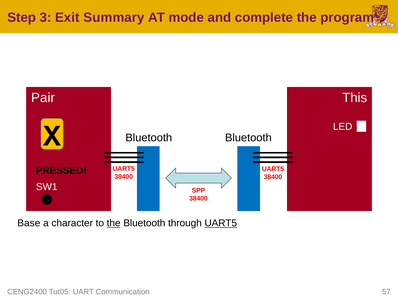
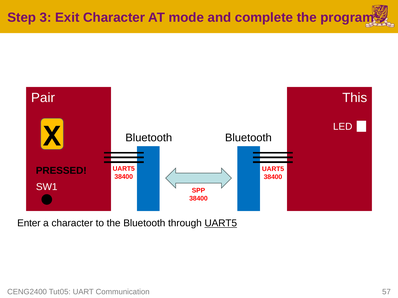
Exit Summary: Summary -> Character (114, 18)
Base: Base -> Enter (29, 224)
the underline: present -> none (114, 224)
